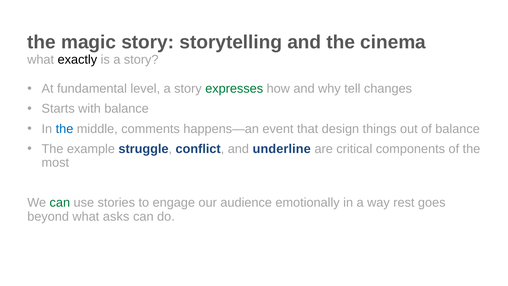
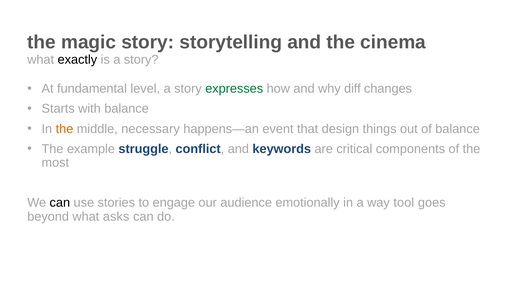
tell: tell -> diff (352, 89)
the colour: blue -> orange (64, 129)
comments: comments -> necessary (151, 129)
underline: underline -> keywords (282, 149)
can colour: green -> black (60, 203)
rest: rest -> tool (404, 203)
